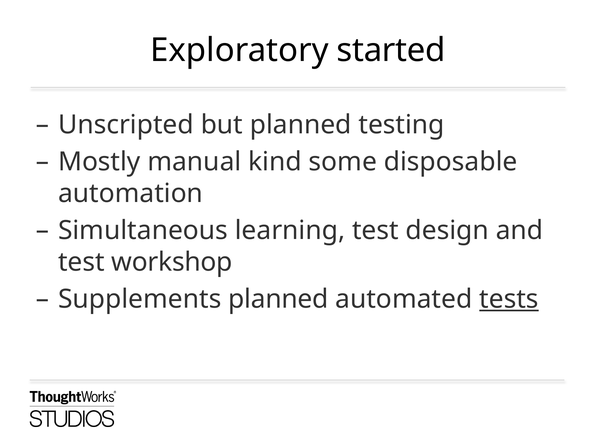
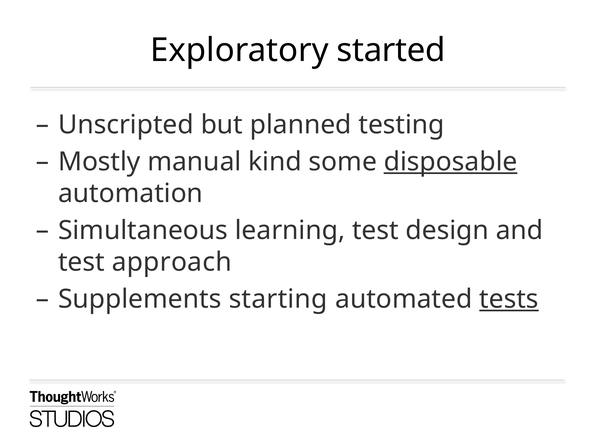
disposable underline: none -> present (451, 162)
workshop: workshop -> approach (172, 262)
Supplements planned: planned -> starting (278, 299)
